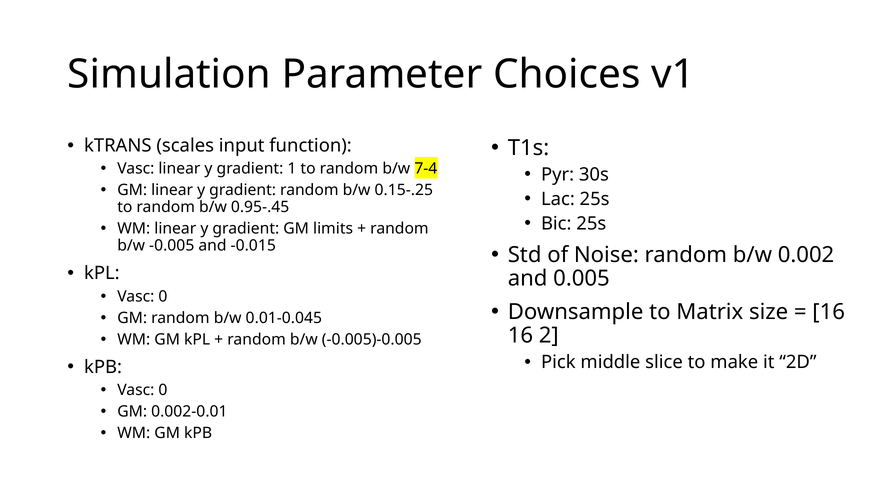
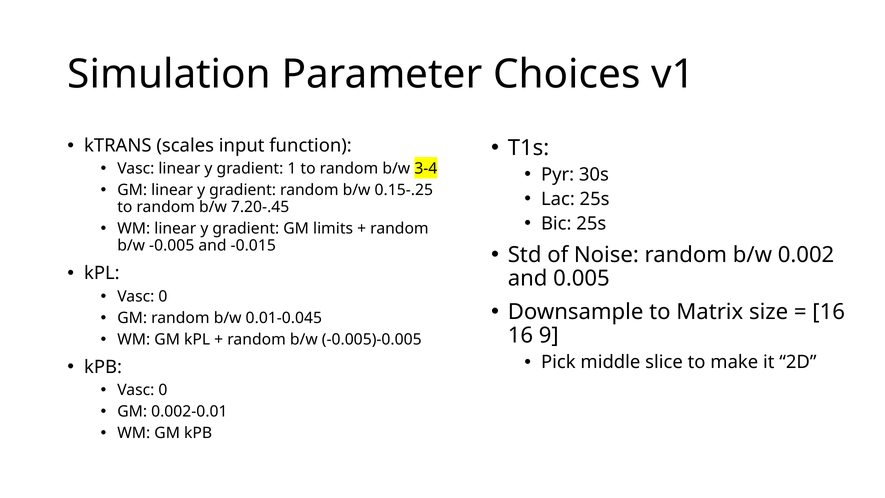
7-4: 7-4 -> 3-4 (426, 169)
0.95-.45: 0.95-.45 -> 7.20-.45 (260, 207)
2: 2 -> 9 (549, 336)
